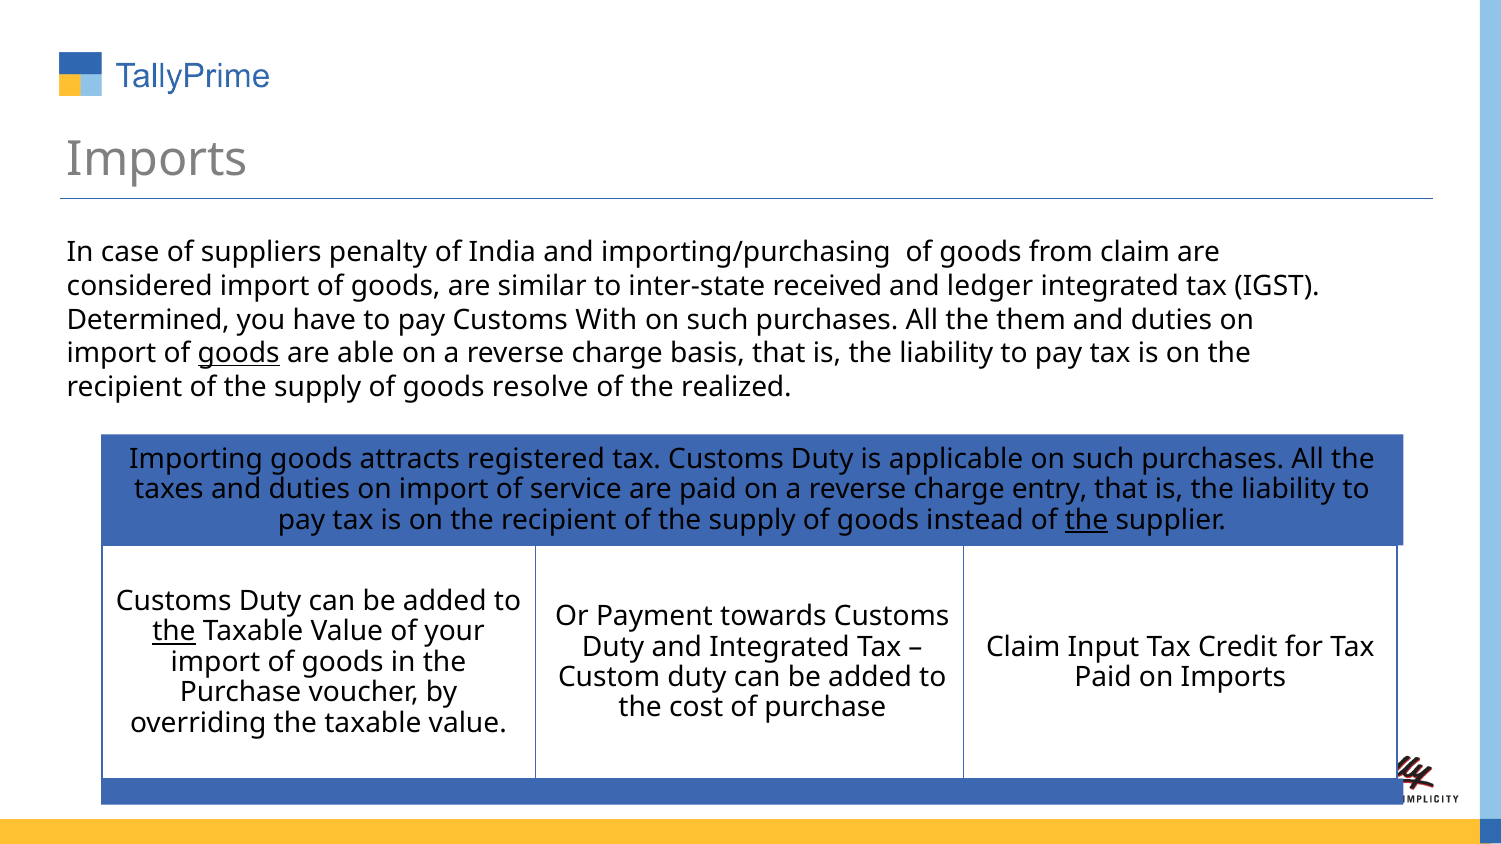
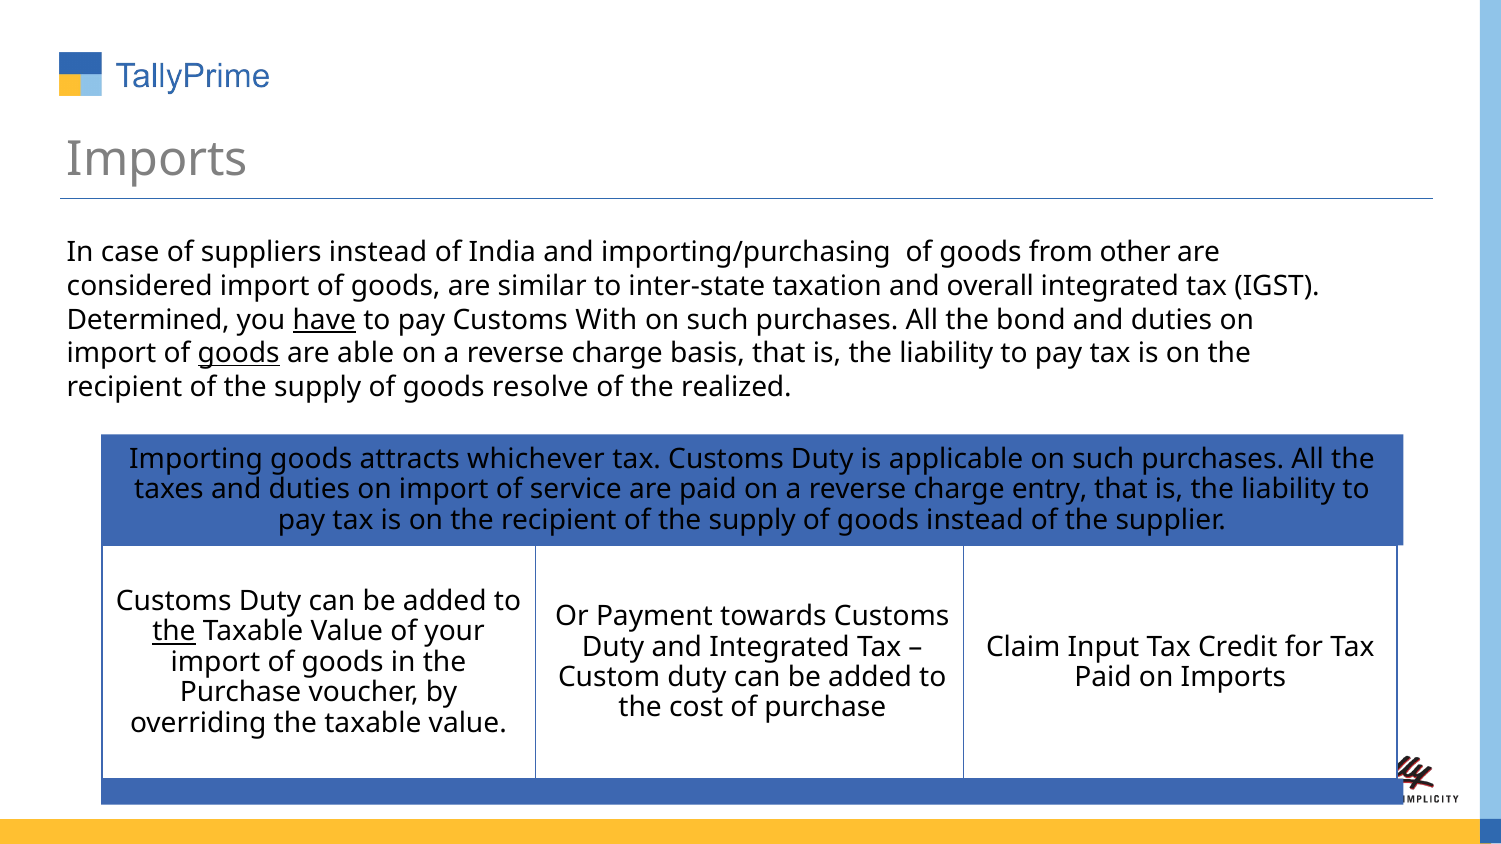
suppliers penalty: penalty -> instead (378, 252)
from claim: claim -> other (1135, 252)
received: received -> taxation (827, 286)
ledger: ledger -> overall (990, 286)
have underline: none -> present (324, 320)
them: them -> bond (1031, 320)
registered: registered -> whichever (536, 459)
the underline: present -> none (1086, 520)
